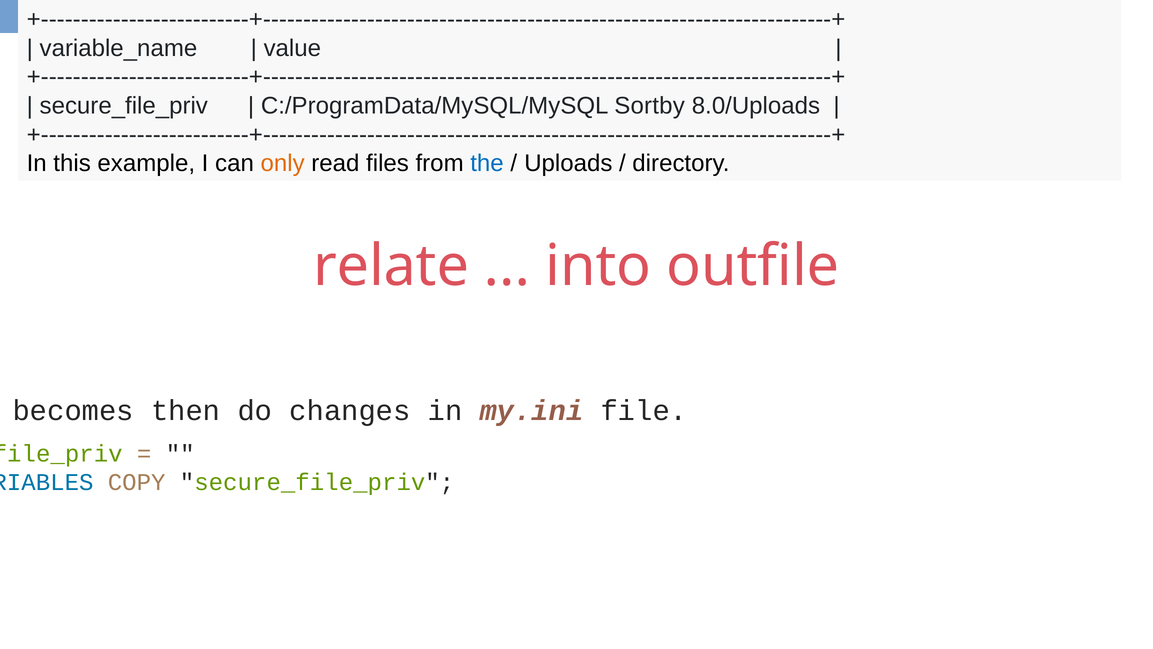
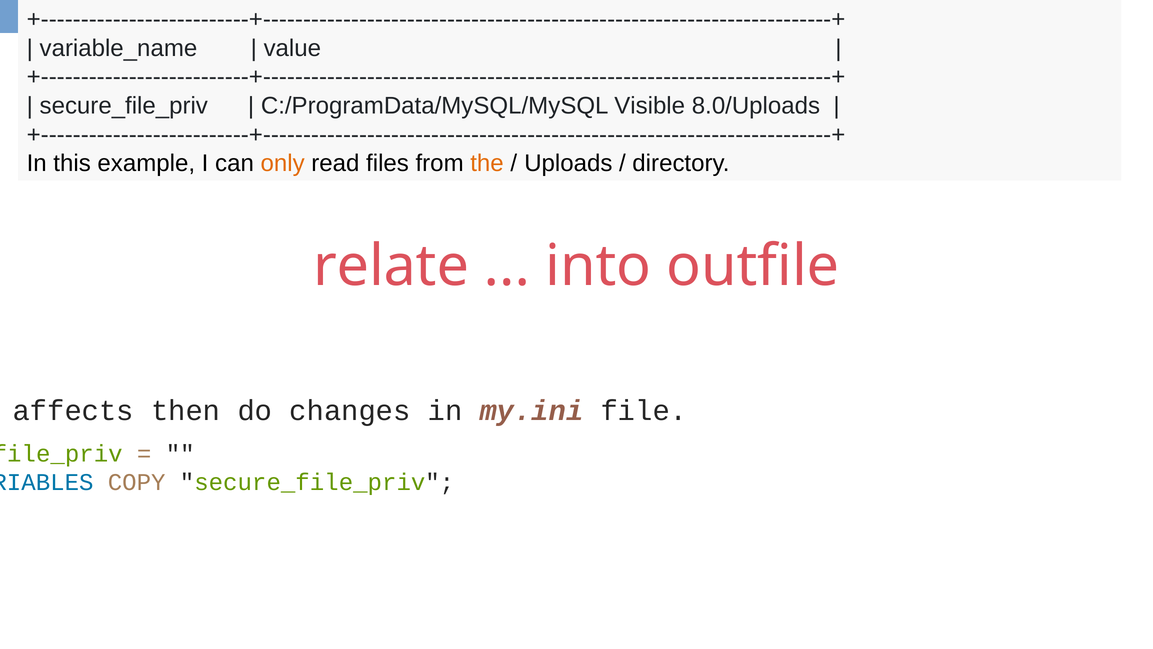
Sortby: Sortby -> Visible (650, 106)
the colour: blue -> orange (487, 163)
becomes: becomes -> affects (73, 410)
